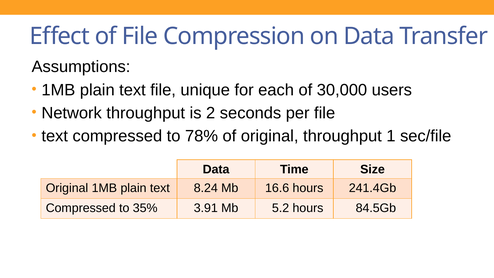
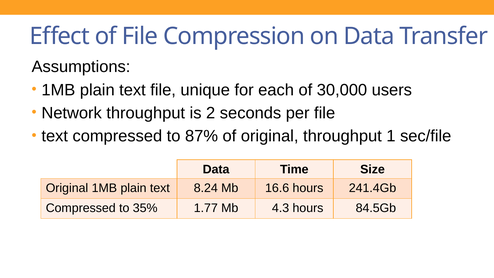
78%: 78% -> 87% (202, 136)
3.91: 3.91 -> 1.77 (206, 208)
5.2: 5.2 -> 4.3 (281, 208)
